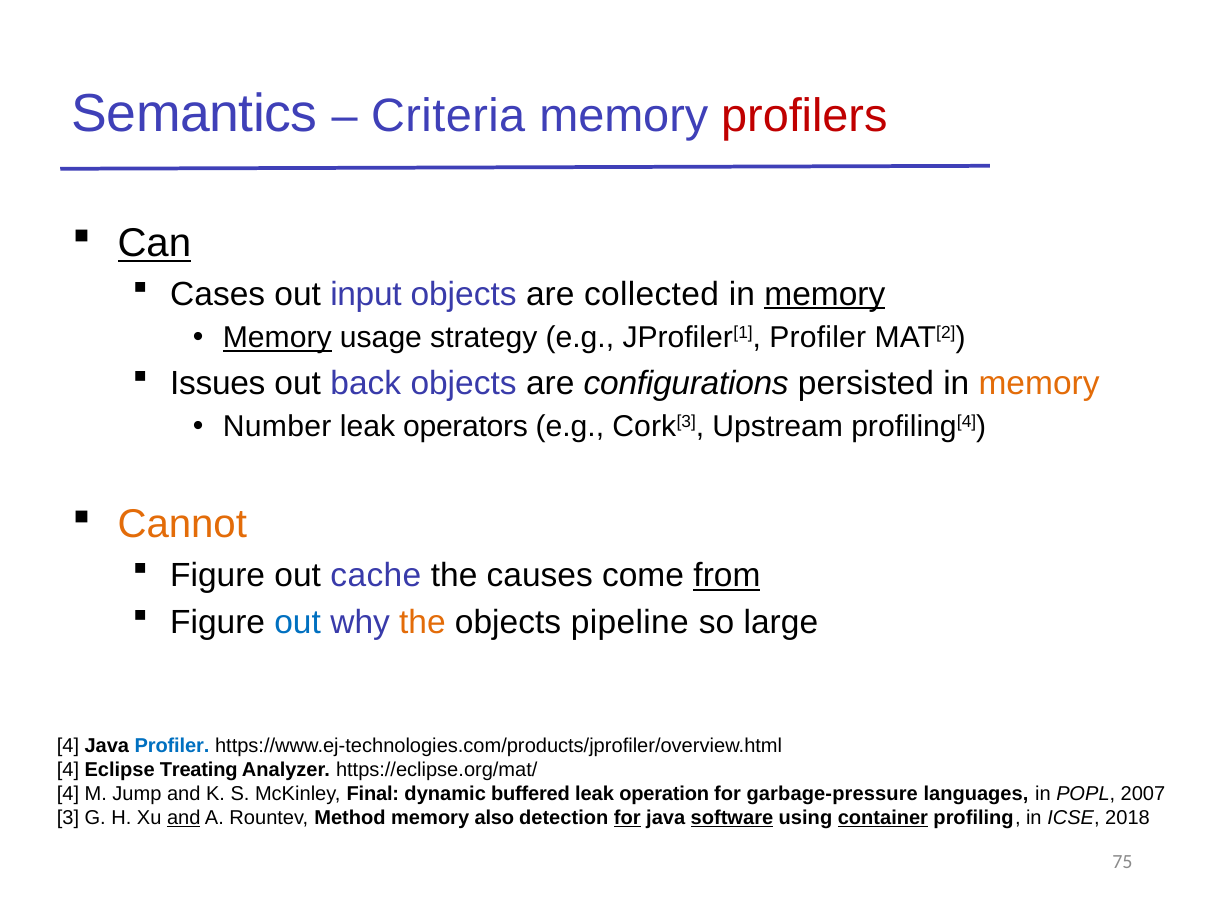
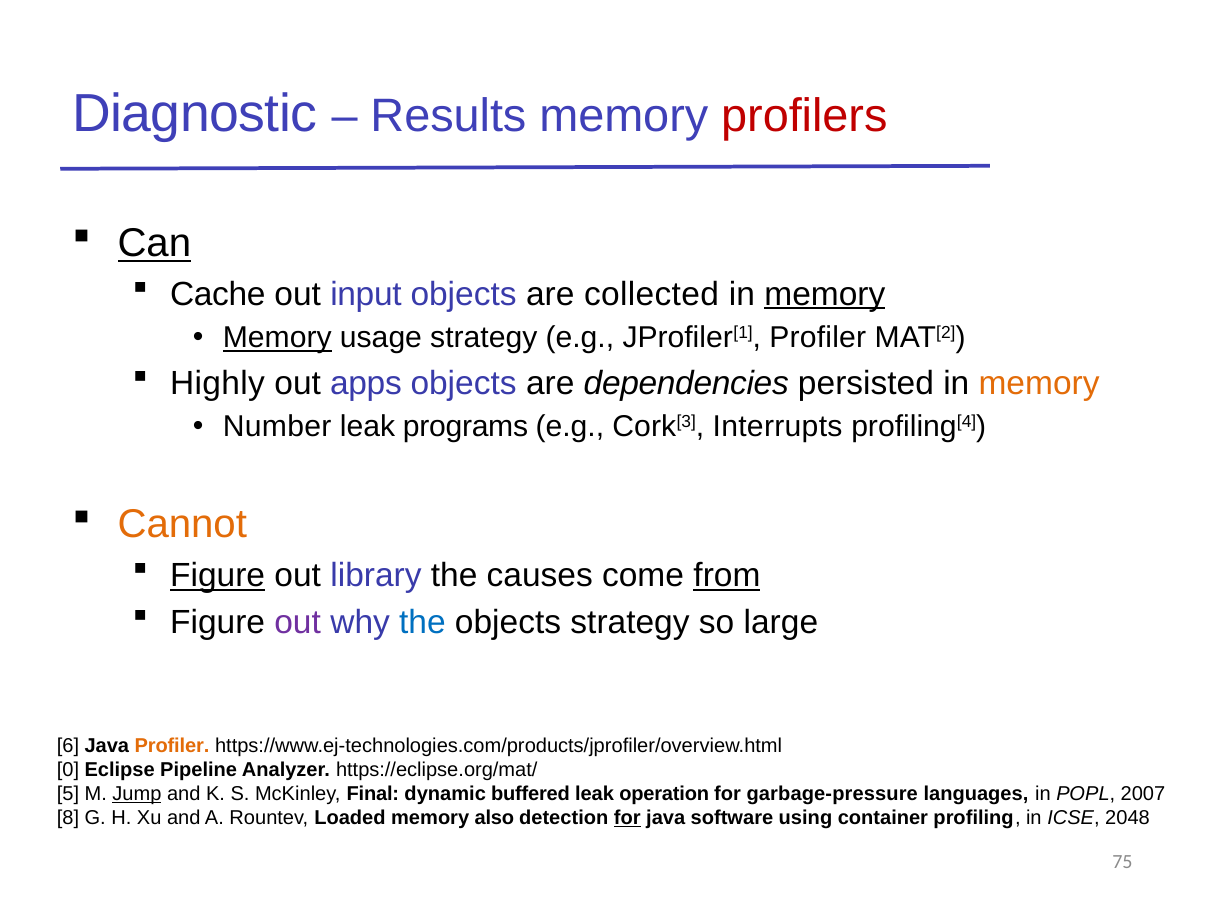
Semantics: Semantics -> Diagnostic (195, 114)
Criteria: Criteria -> Results (448, 116)
Cases: Cases -> Cache (218, 294)
Issues: Issues -> Highly (218, 383)
back: back -> apps (366, 383)
configurations: configurations -> dependencies (686, 383)
operators: operators -> programs (466, 427)
Upstream: Upstream -> Interrupts (778, 427)
Figure underline: none -> present (218, 576)
cache: cache -> library (376, 576)
out colour: blue -> purple (298, 623)
the colour: orange -> blue (422, 623)
objects pipeline: pipeline -> strategy (630, 623)
4: 4 -> 6 (68, 747)
Profiler colour: blue -> orange (172, 747)
4: 4 -> 0 (68, 771)
Treating: Treating -> Pipeline (199, 771)
4: 4 -> 5 (68, 795)
Jump underline: none -> present (137, 795)
3: 3 -> 8 (68, 819)
and underline: present -> none (184, 819)
Method: Method -> Loaded (350, 819)
software underline: present -> none (732, 819)
container underline: present -> none (883, 819)
2018: 2018 -> 2048 (1128, 819)
